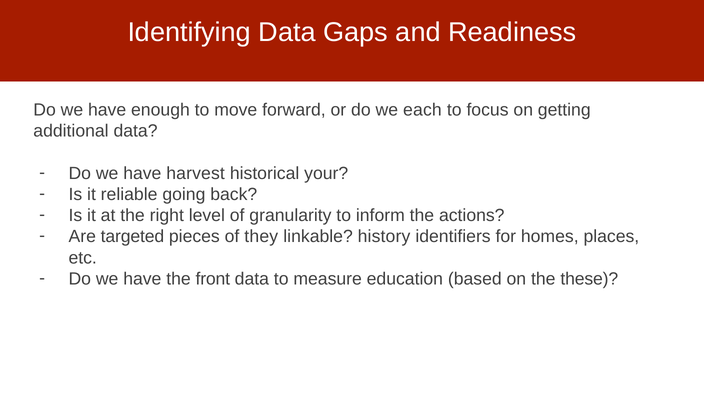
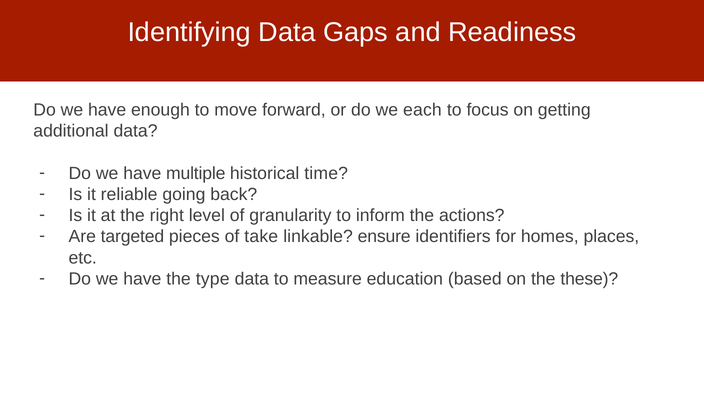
harvest: harvest -> multiple (196, 173)
your: your -> time (326, 173)
they: they -> take (261, 237)
history: history -> ensure (384, 237)
front: front -> type (213, 279)
